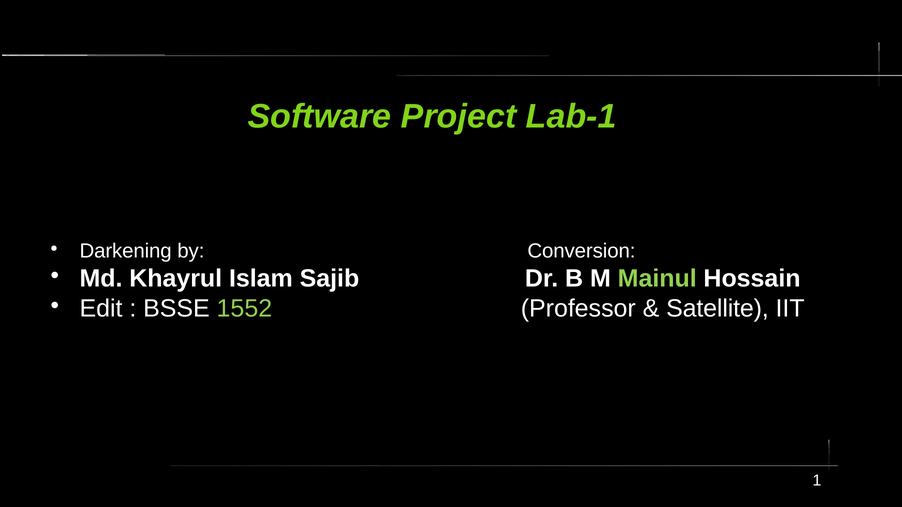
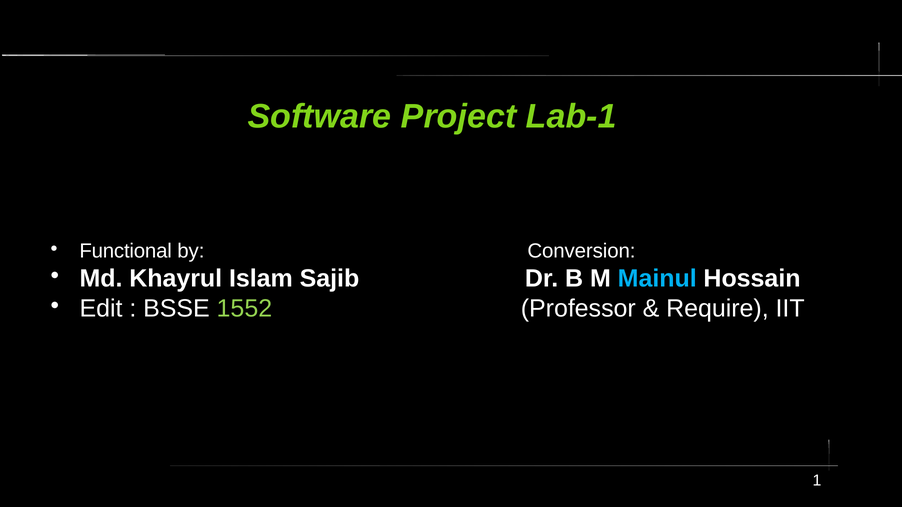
Darkening: Darkening -> Functional (126, 251)
Mainul colour: light green -> light blue (657, 279)
Satellite: Satellite -> Require (717, 309)
